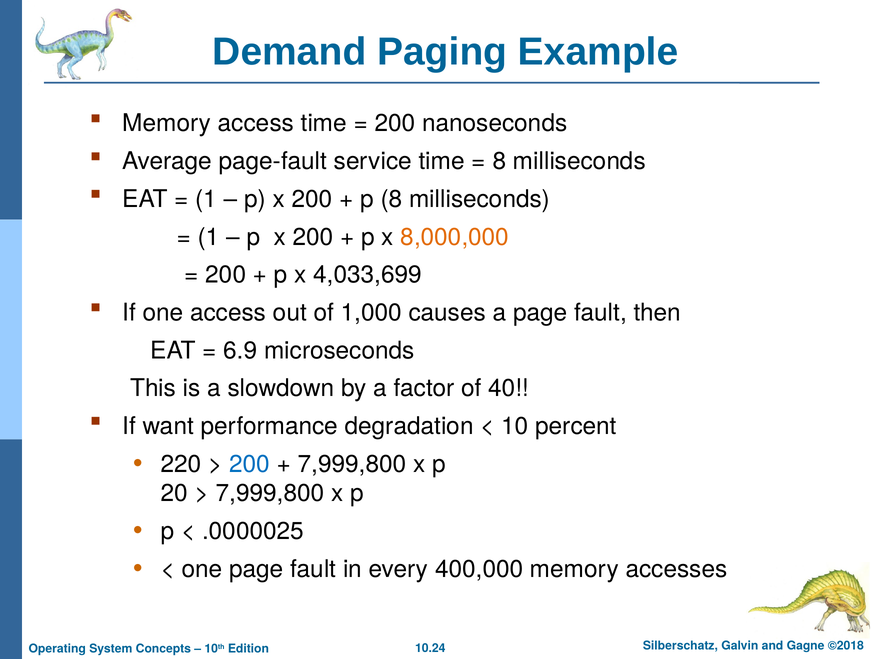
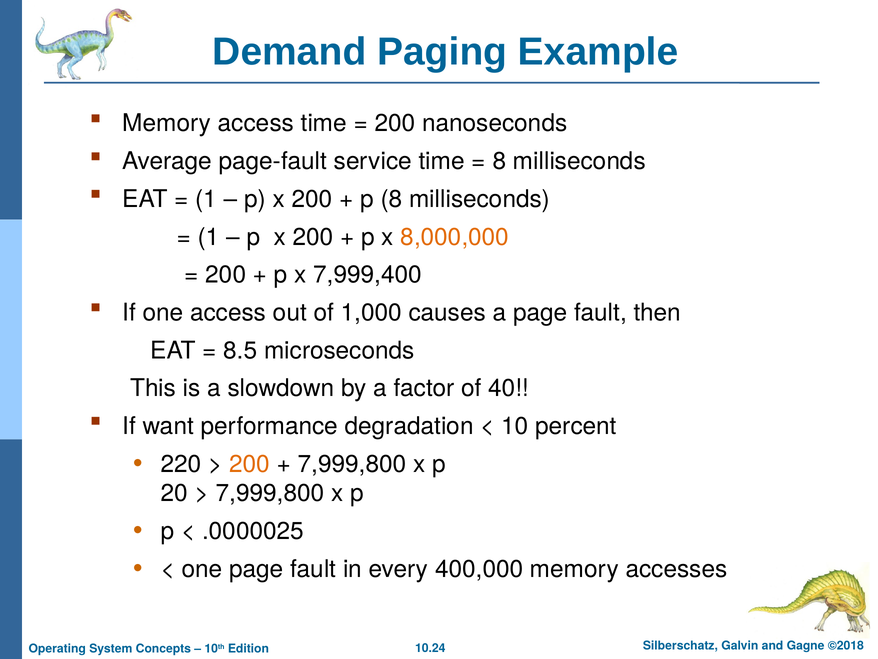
4,033,699: 4,033,699 -> 7,999,400 (368, 275)
6.9: 6.9 -> 8.5 (240, 350)
200 colour: blue -> orange (250, 464)
